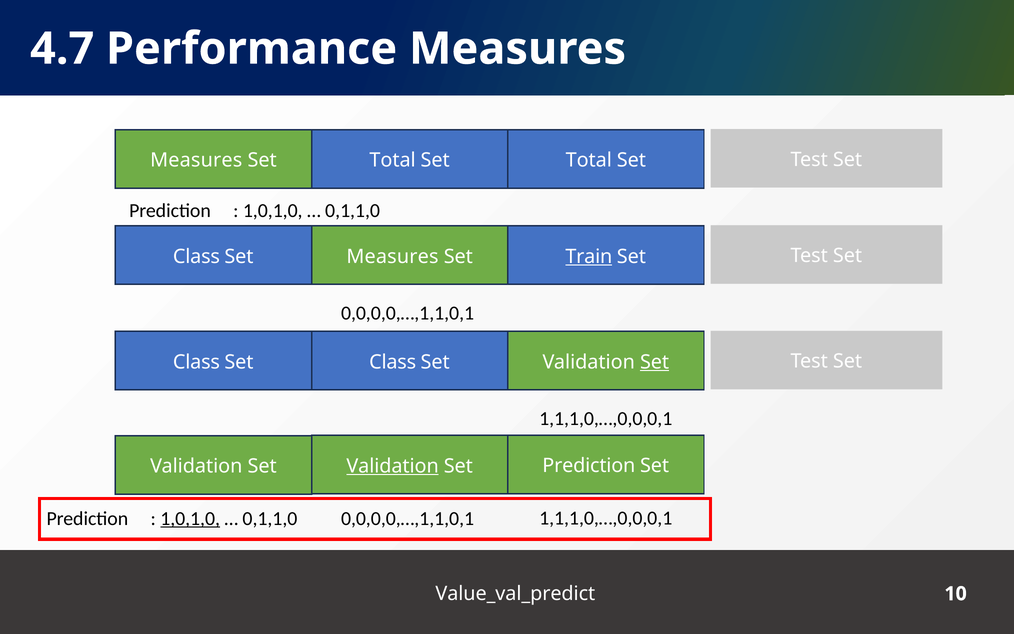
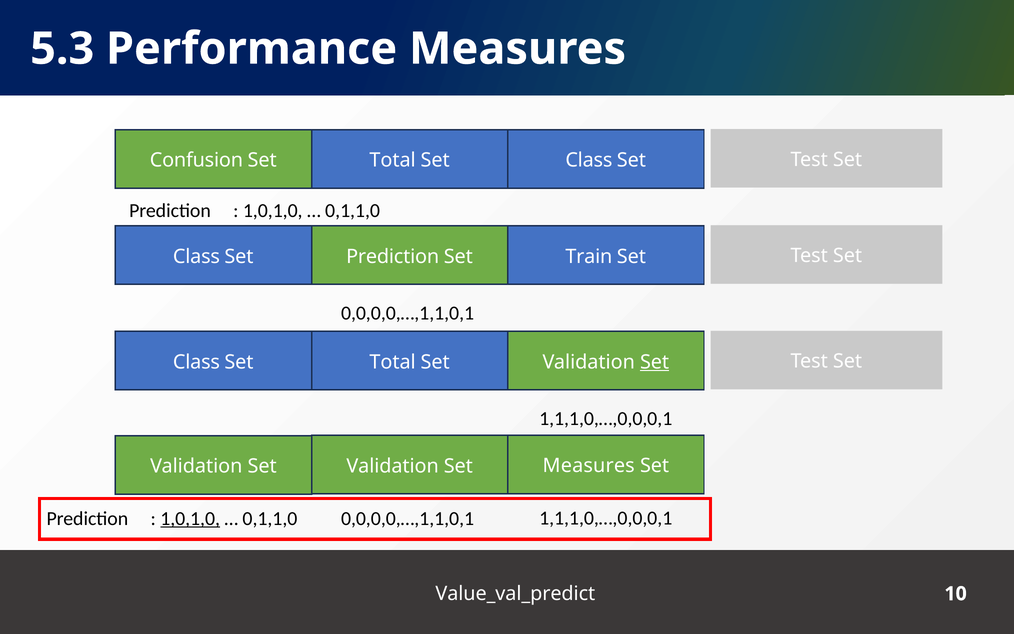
4.7: 4.7 -> 5.3 (62, 49)
Measures: Measures -> Confusion (196, 160)
Total: Total -> Class (589, 160)
Measures: Measures -> Prediction (393, 256)
Train underline: present -> none (589, 256)
Class: Class -> Total (393, 362)
Validation underline: present -> none (393, 466)
Prediction: Prediction -> Measures (589, 466)
